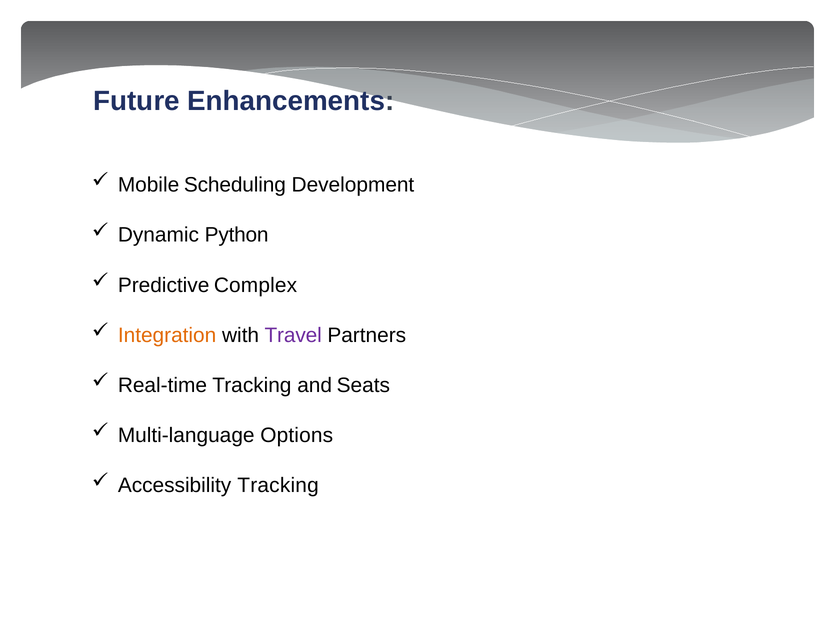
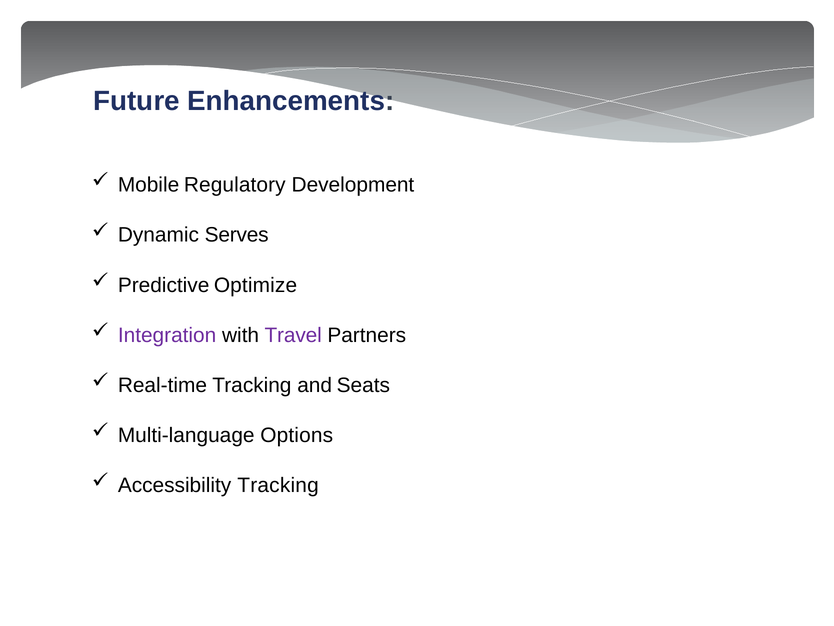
Scheduling: Scheduling -> Regulatory (235, 185)
Python: Python -> Serves (237, 235)
Complex: Complex -> Optimize (256, 285)
Integration colour: orange -> purple (167, 335)
